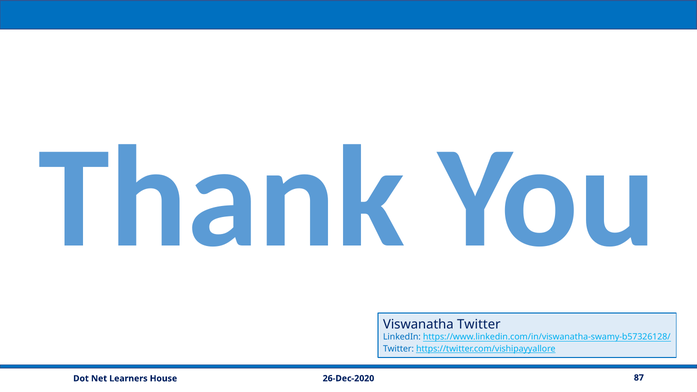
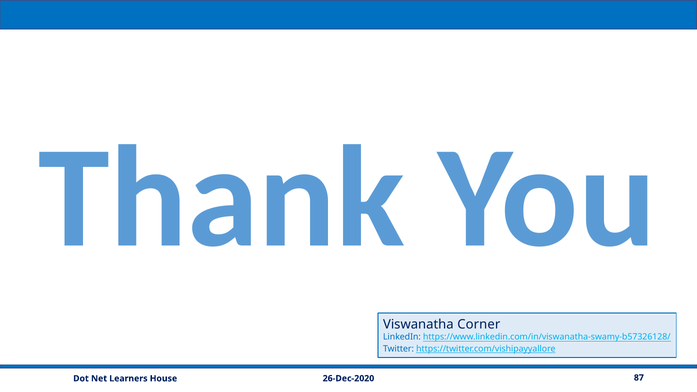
Viswanatha Twitter: Twitter -> Corner (479, 324)
